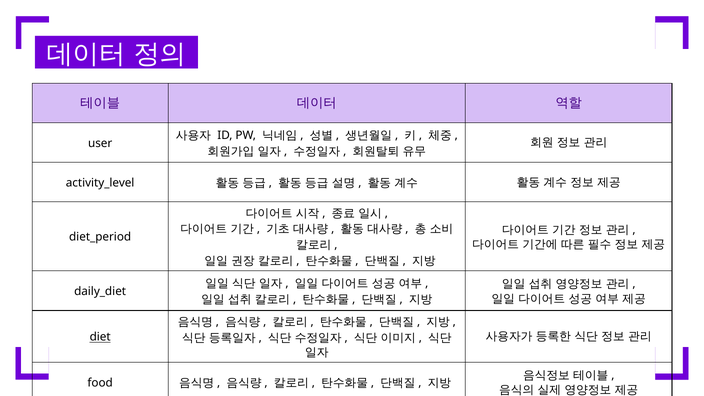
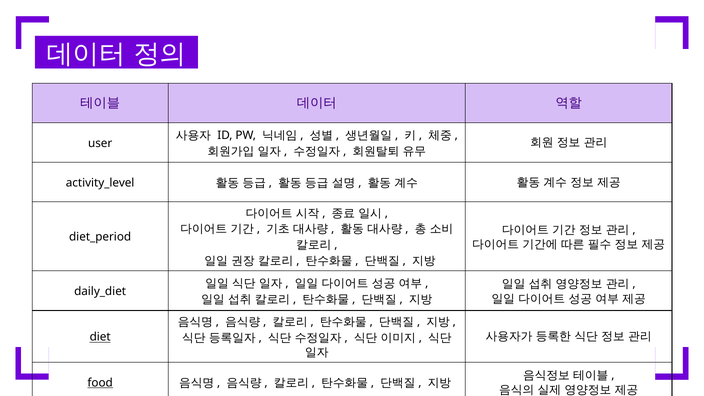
food underline: none -> present (100, 383)
